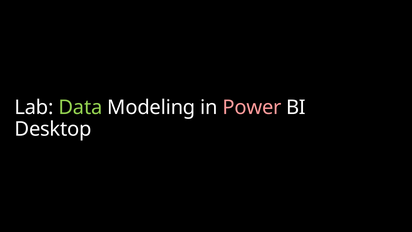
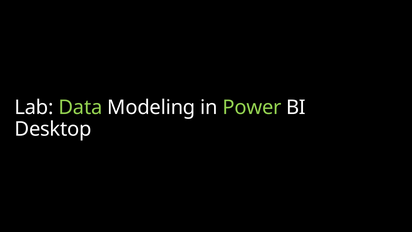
Power colour: pink -> light green (252, 107)
